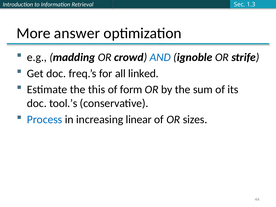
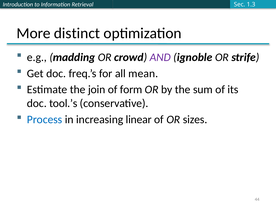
answer: answer -> distinct (77, 33)
AND colour: blue -> purple (160, 57)
linked: linked -> mean (143, 73)
this: this -> join (97, 90)
